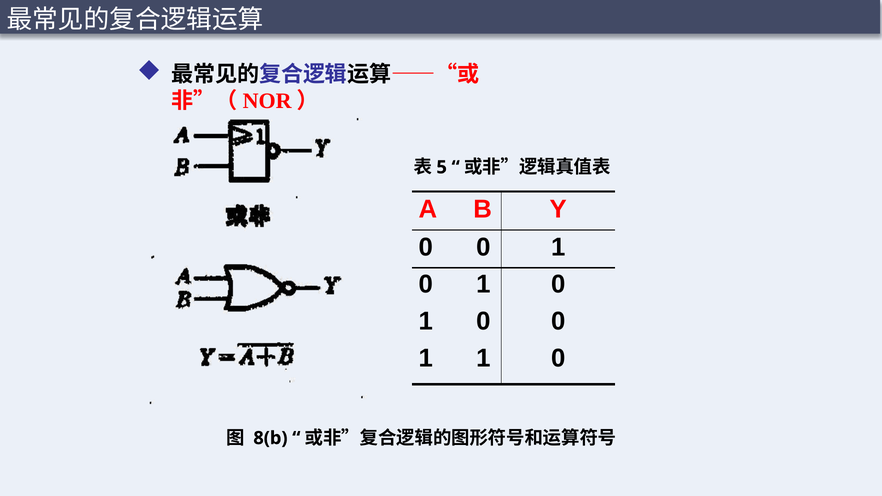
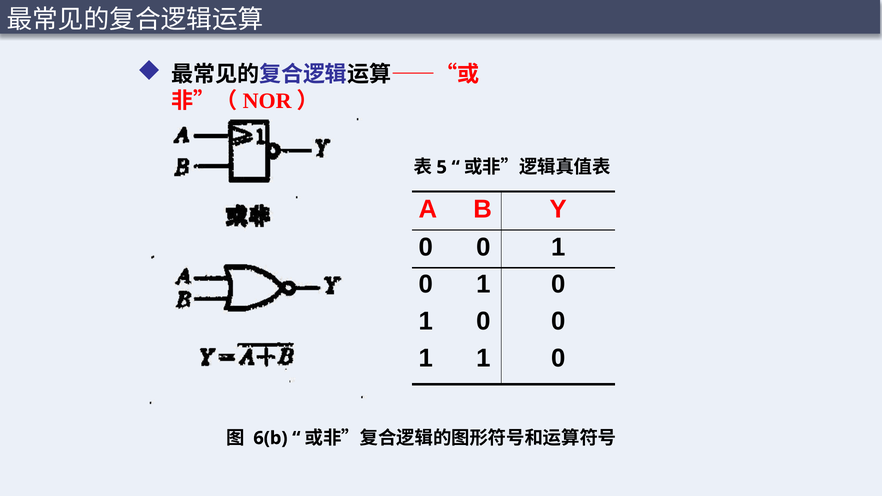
8(b: 8(b -> 6(b (270, 438)
